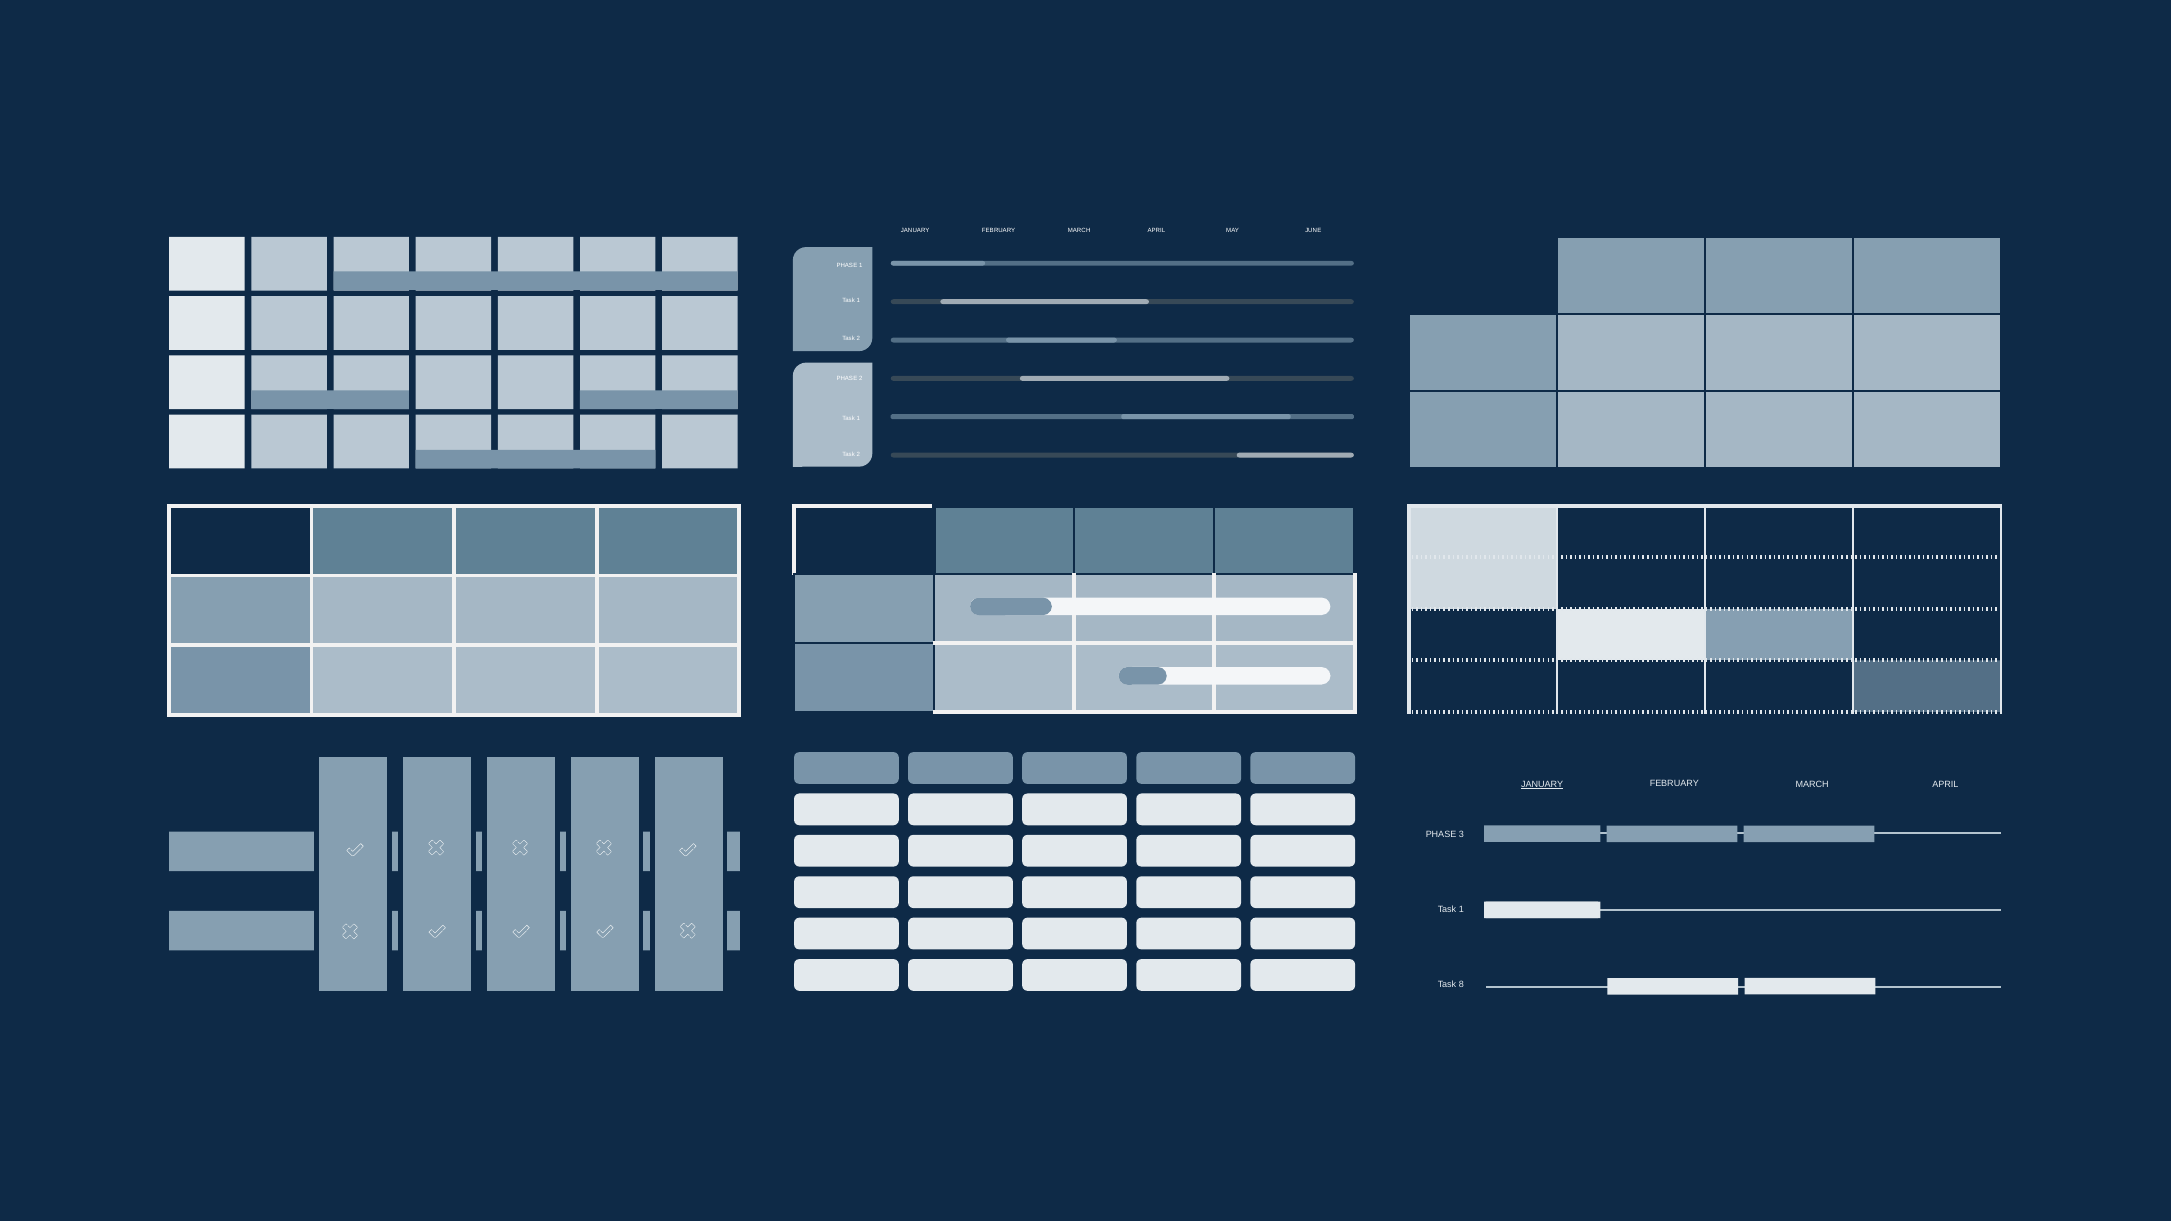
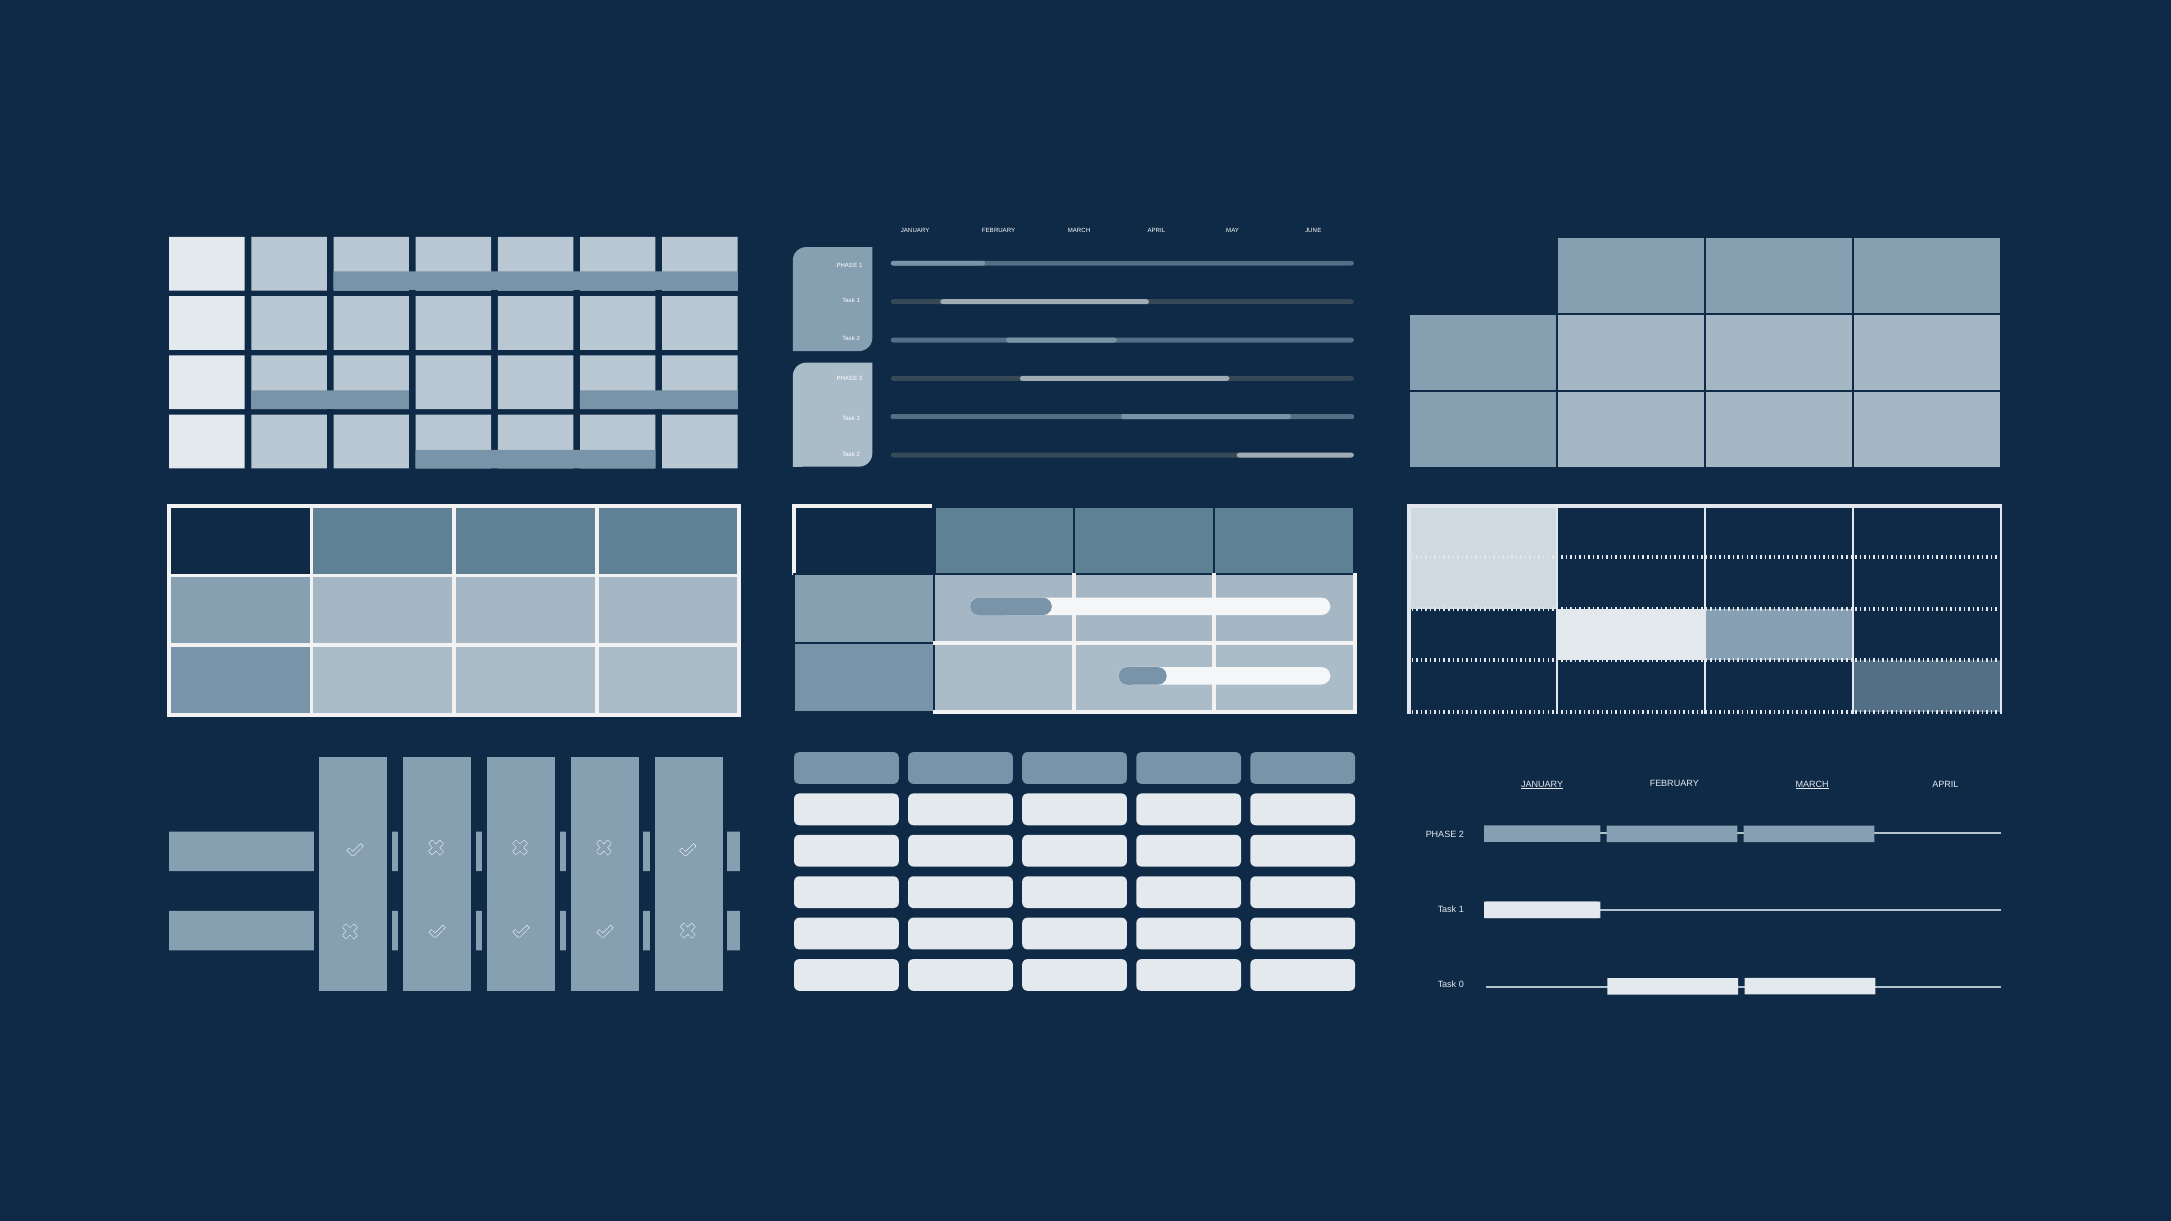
MARCH underline: none -> present (1812, 784)
3: 3 -> 2 (1461, 834)
8: 8 -> 0 (1461, 984)
